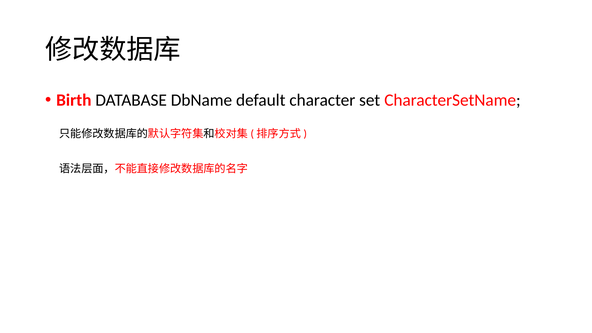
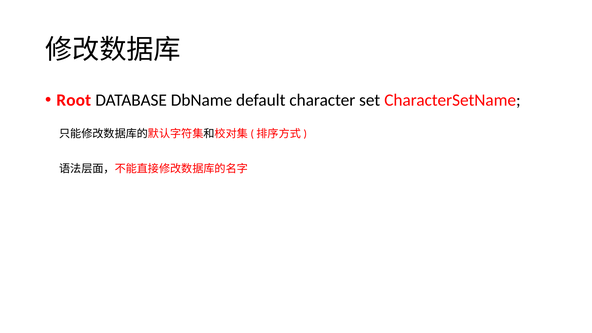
Birth: Birth -> Root (74, 100)
